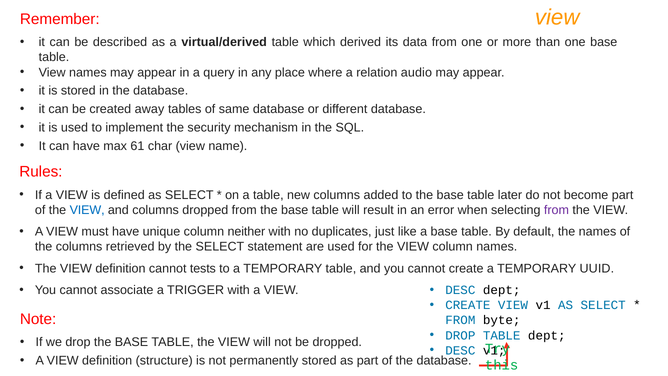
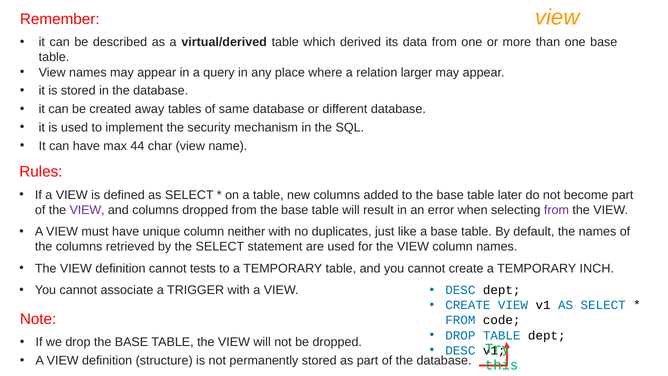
audio: audio -> larger (417, 72)
61: 61 -> 44 (137, 146)
VIEW colour: blue -> purple (87, 210)
UUID: UUID -> INCH (597, 268)
byte: byte -> code (502, 320)
